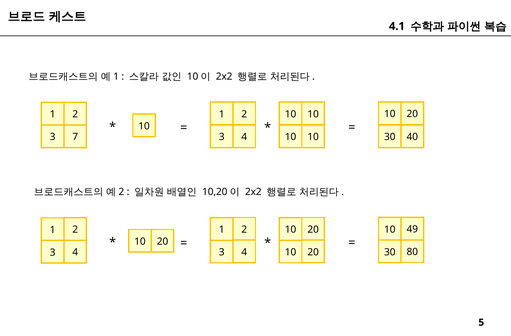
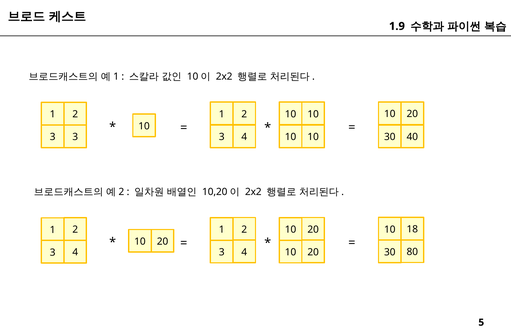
4.1: 4.1 -> 1.9 (397, 26)
3 7: 7 -> 3 (75, 137)
49: 49 -> 18 (412, 229)
